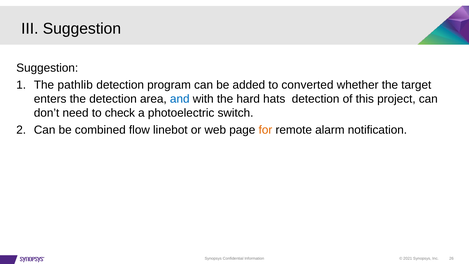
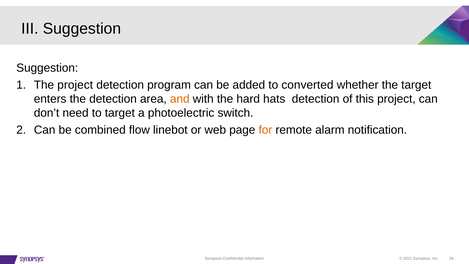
The pathlib: pathlib -> project (75, 85)
and colour: blue -> orange (180, 99)
to check: check -> target (120, 113)
